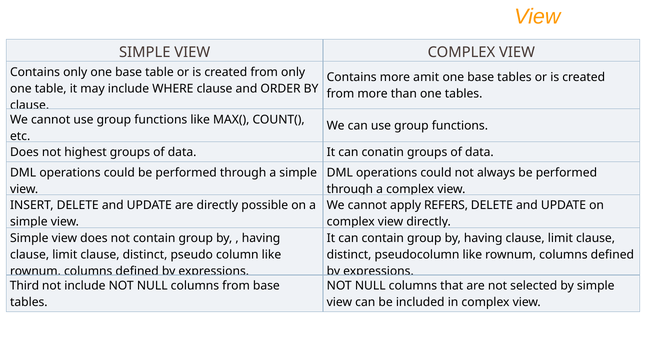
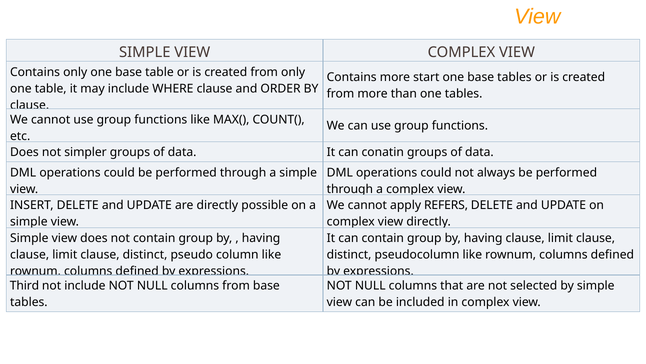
amit: amit -> start (426, 77)
highest: highest -> simpler (85, 152)
